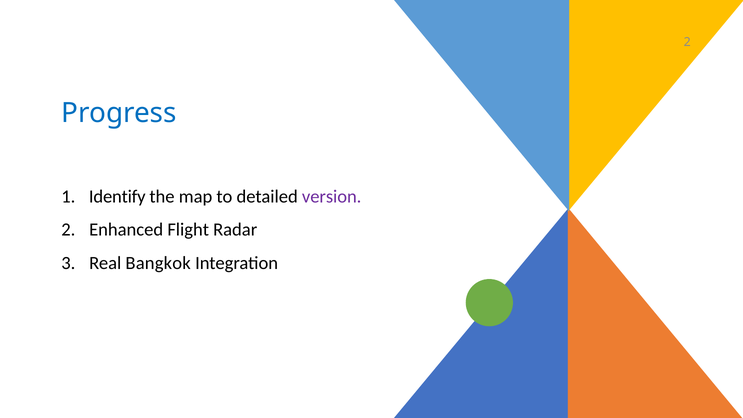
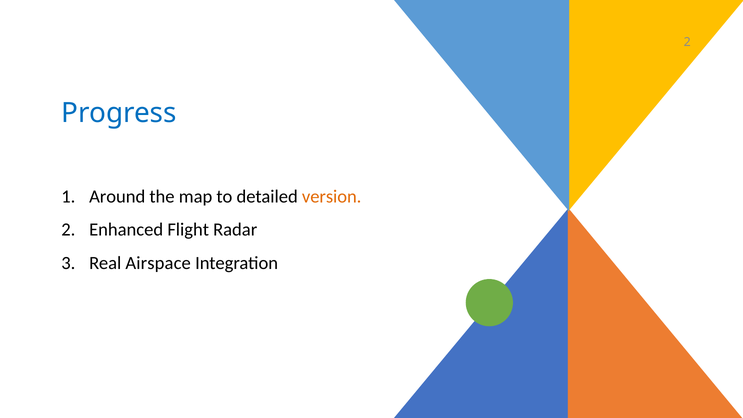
Identify: Identify -> Around (117, 196)
version colour: purple -> orange (332, 196)
Bangkok: Bangkok -> Airspace (158, 263)
